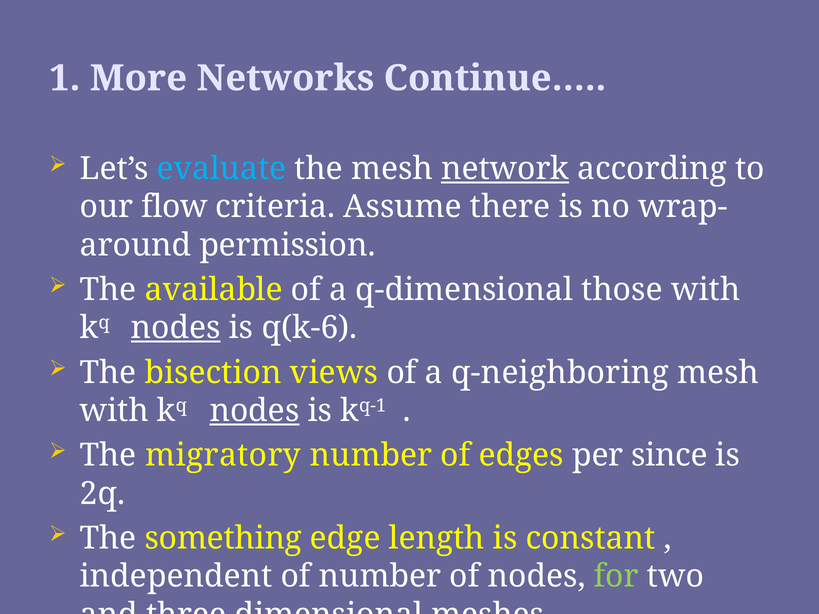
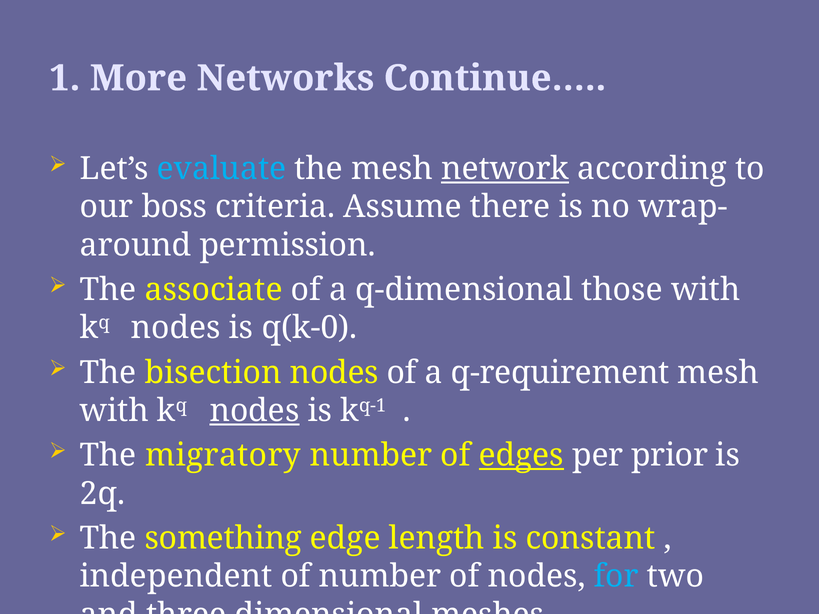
flow: flow -> boss (174, 207)
available: available -> associate (214, 290)
nodes underline: present -> none (176, 328)
q(k-6: q(k-6 -> q(k-0 (309, 328)
bisection views: views -> nodes (334, 373)
q-neighboring: q-neighboring -> q-requirement (560, 373)
edges underline: none -> present (521, 456)
since: since -> prior (670, 456)
for colour: light green -> light blue (616, 577)
